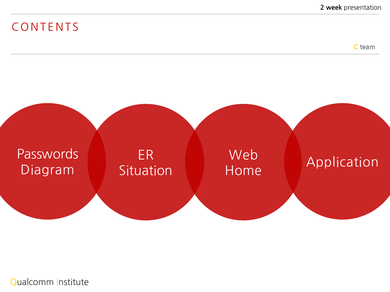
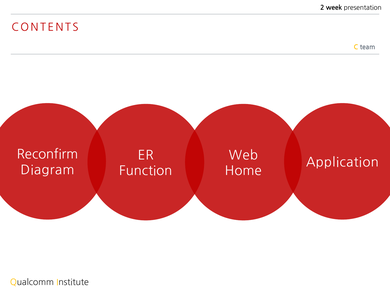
Passwords: Passwords -> Reconfirm (48, 155)
Situation: Situation -> Function (146, 171)
